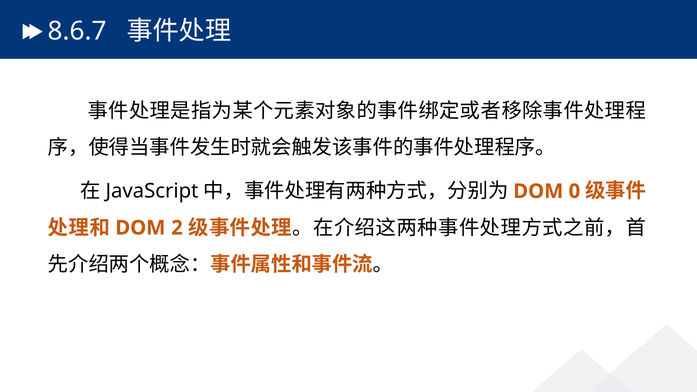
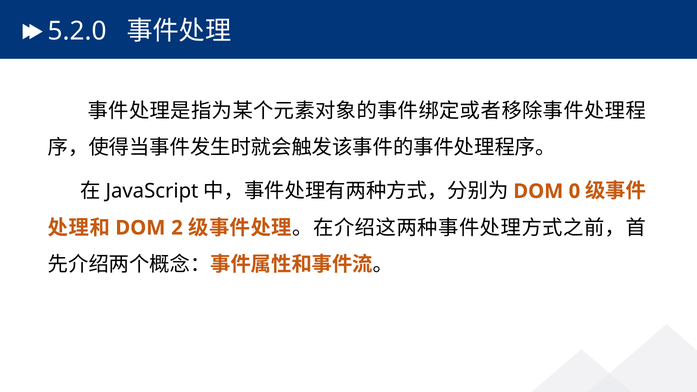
8.6.7: 8.6.7 -> 5.2.0 (77, 31)
